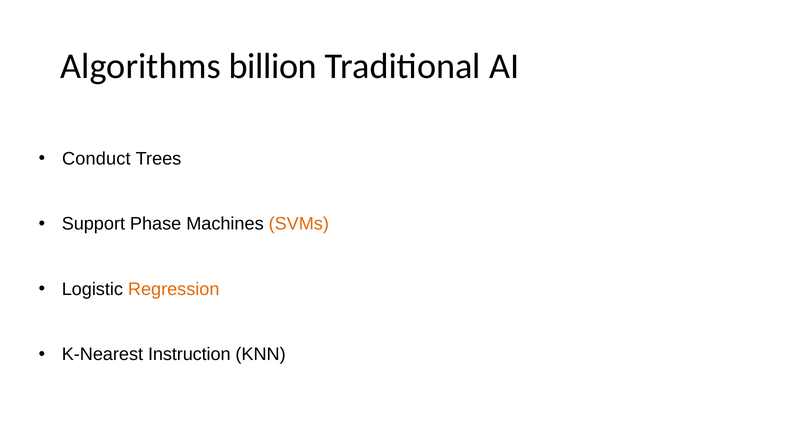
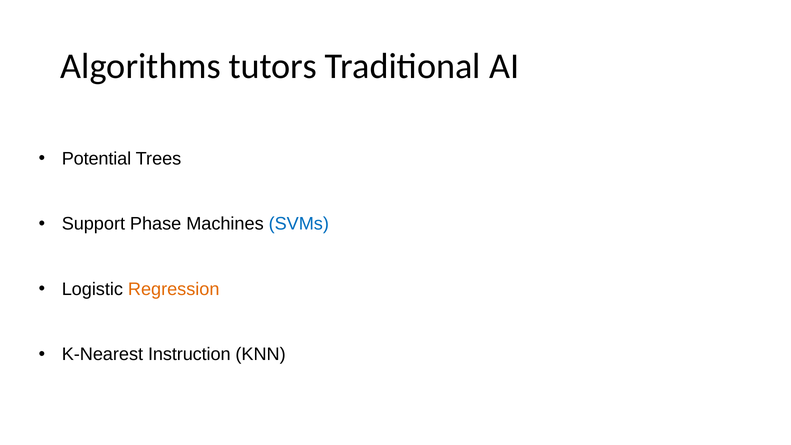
billion: billion -> tutors (273, 66)
Conduct: Conduct -> Potential (96, 159)
SVMs colour: orange -> blue (299, 224)
